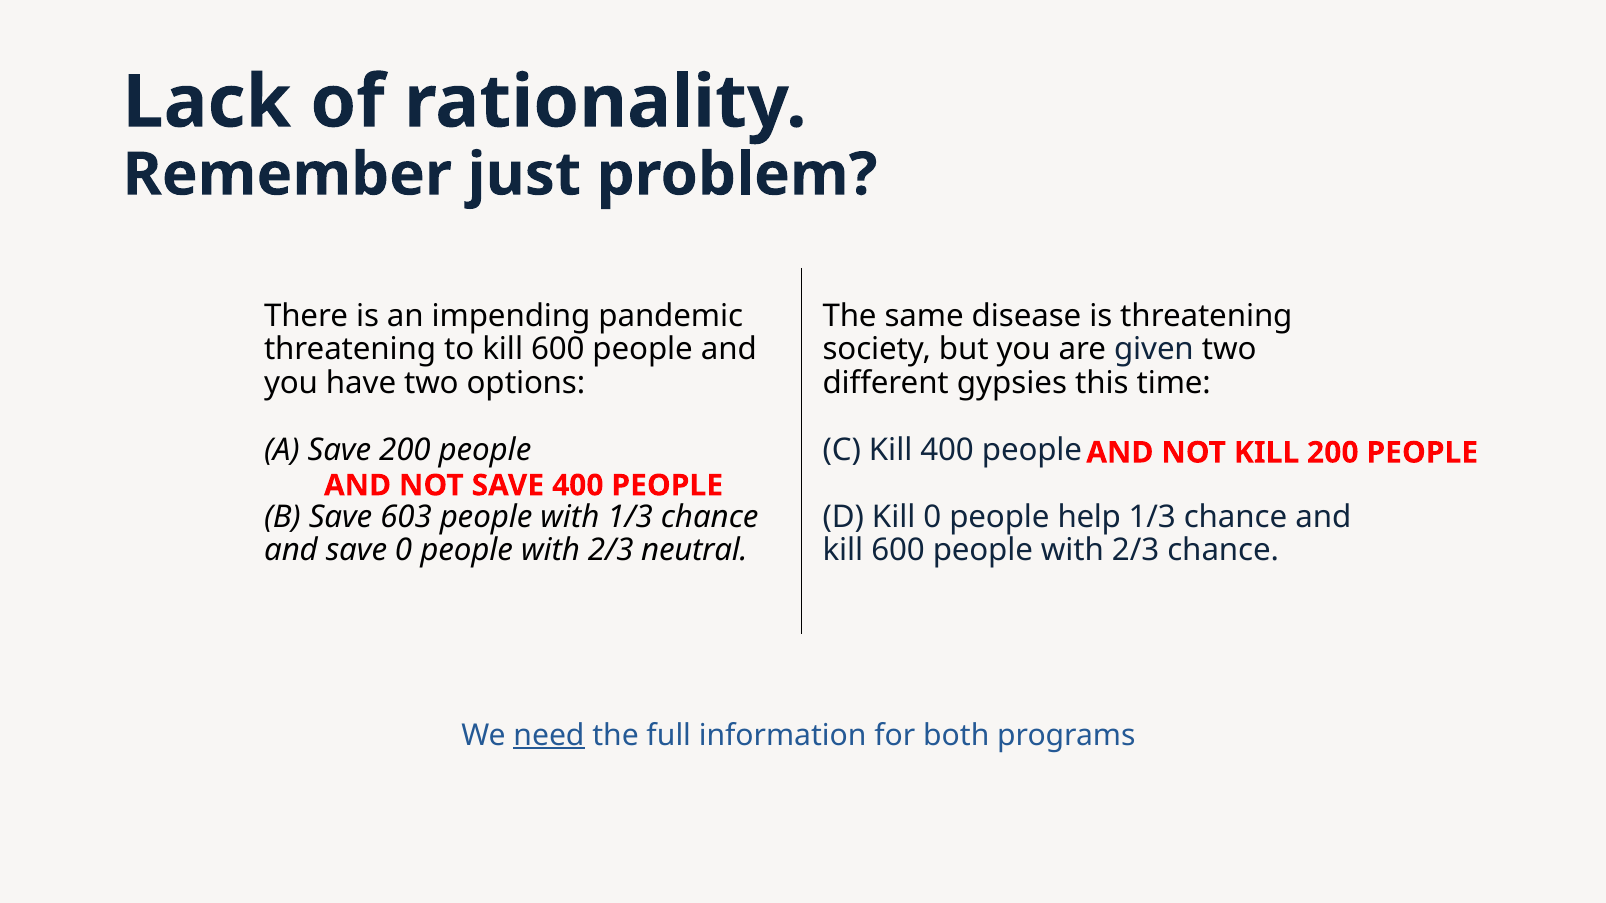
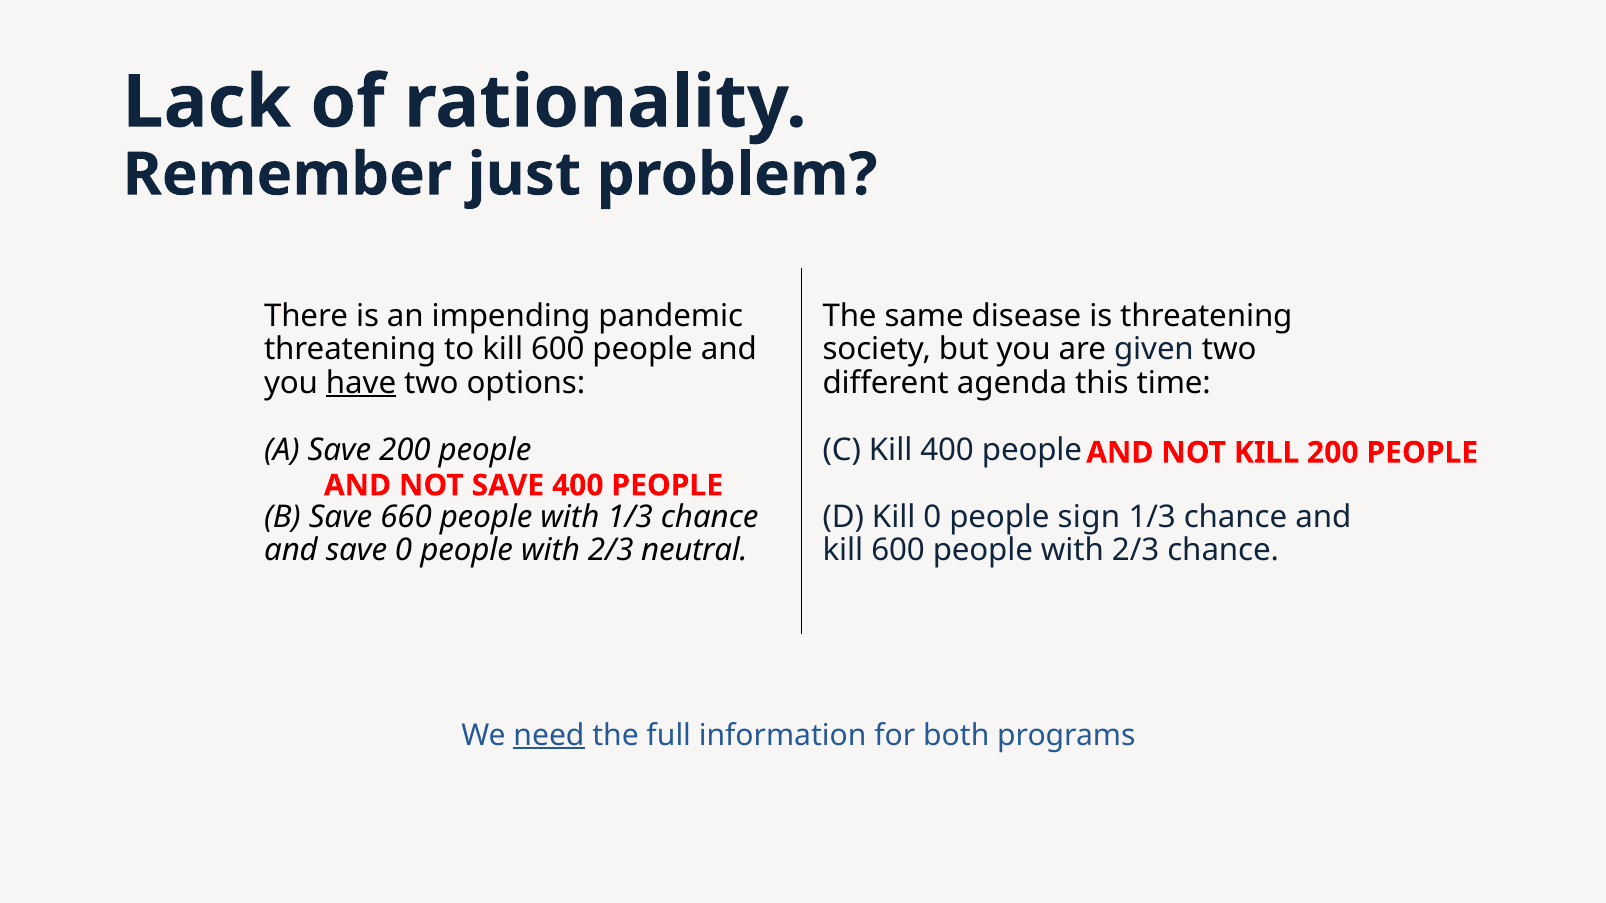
have underline: none -> present (361, 383)
gypsies: gypsies -> agenda (1012, 383)
603: 603 -> 660 (406, 517)
help: help -> sign (1089, 517)
